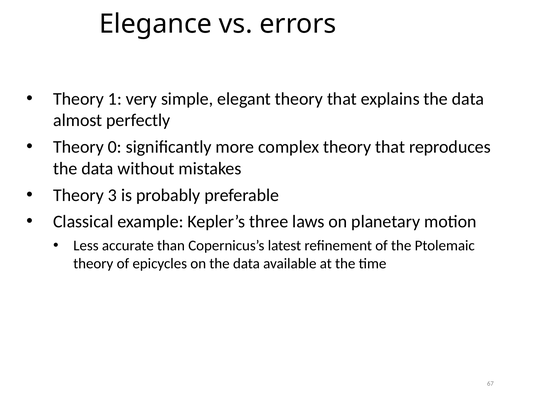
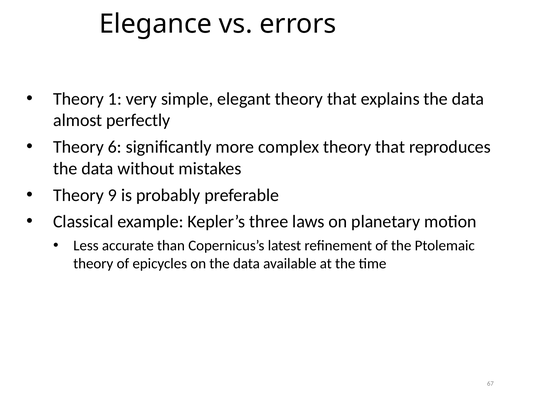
0: 0 -> 6 (115, 147)
3: 3 -> 9 (112, 195)
